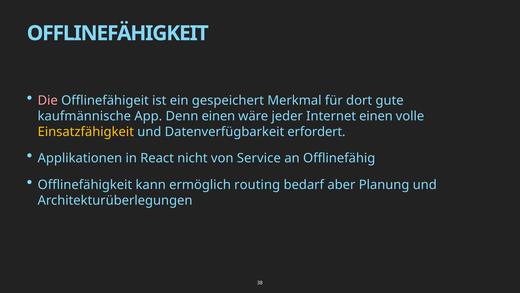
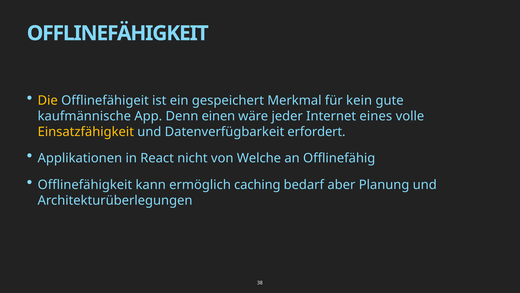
Die colour: pink -> yellow (48, 100)
dort: dort -> kein (359, 100)
Internet einen: einen -> eines (376, 116)
Service: Service -> Welche (259, 158)
routing: routing -> caching (257, 184)
